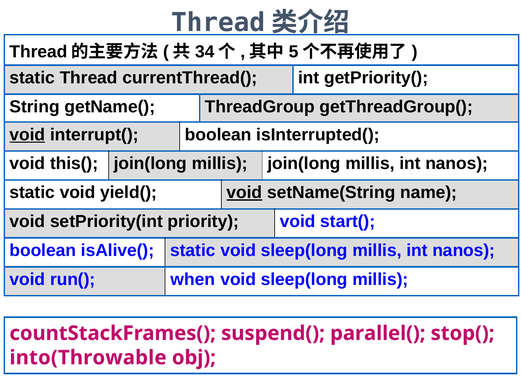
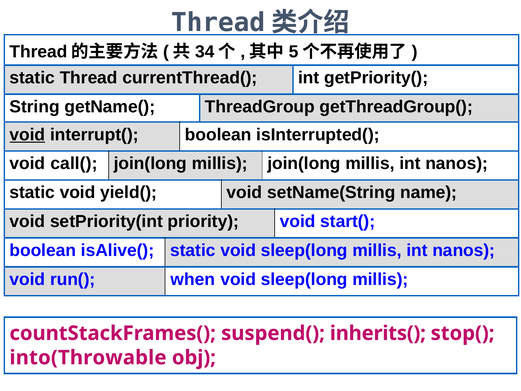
this(: this( -> call( (74, 163)
void underline: present -> none (244, 192)
parallel(: parallel( -> inherits( (378, 333)
